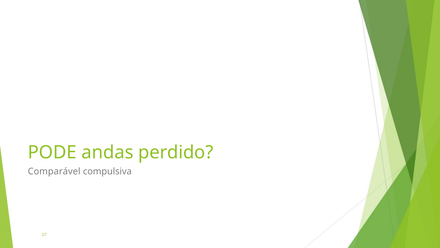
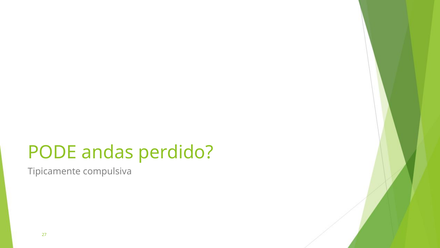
Comparável: Comparável -> Tipicamente (54, 171)
